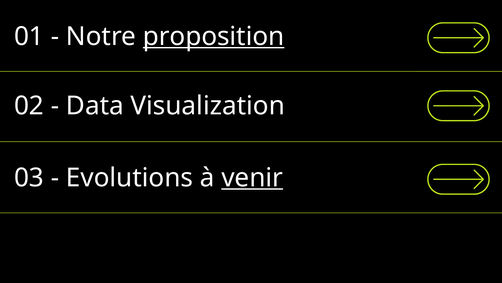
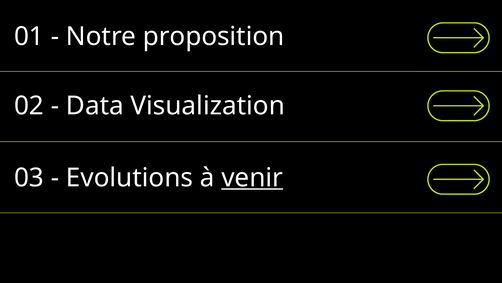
proposition underline: present -> none (214, 36)
